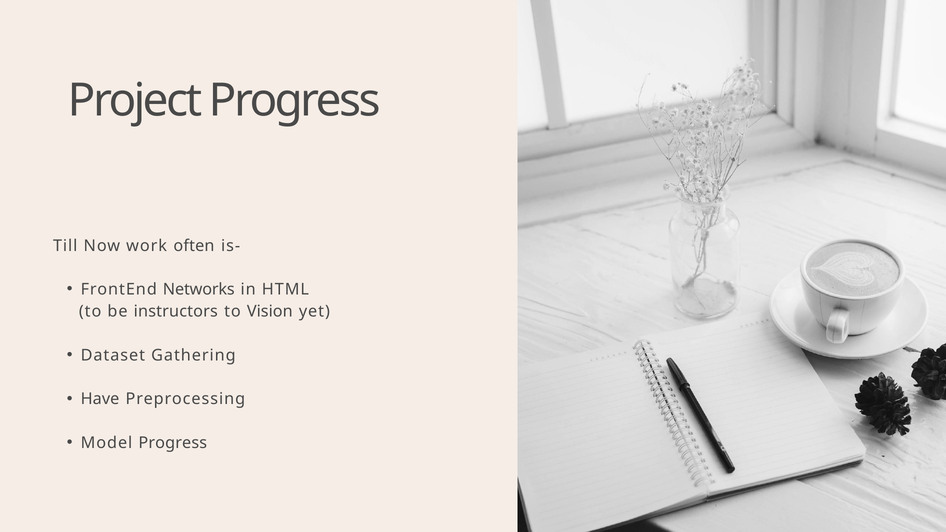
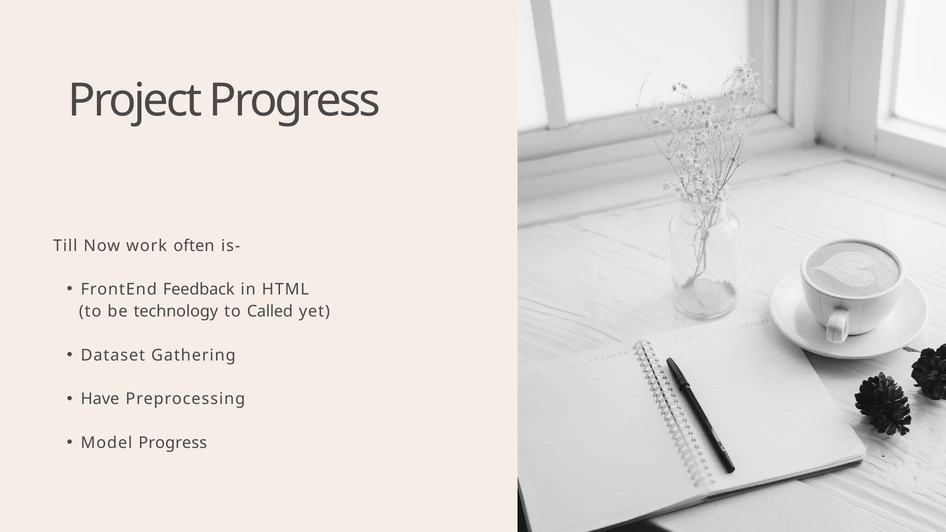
Networks: Networks -> Feedback (199, 290)
instructors: instructors -> technology (176, 312)
Vision: Vision -> Called (270, 312)
